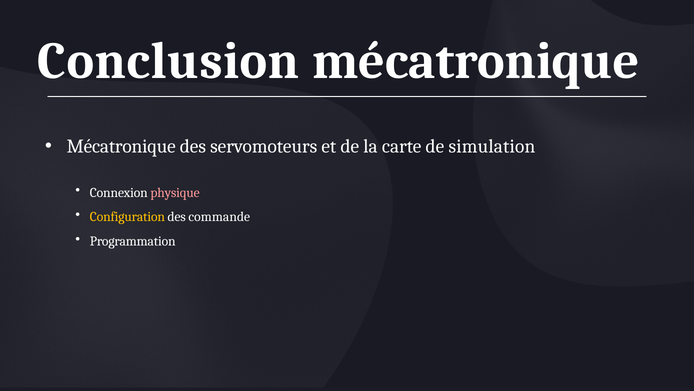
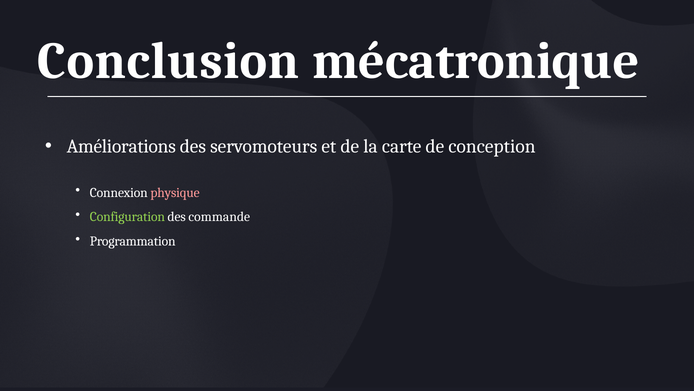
Mécatronique: Mécatronique -> Améliorations (121, 146)
simulation: simulation -> conception (492, 146)
Configuration colour: yellow -> light green (127, 217)
